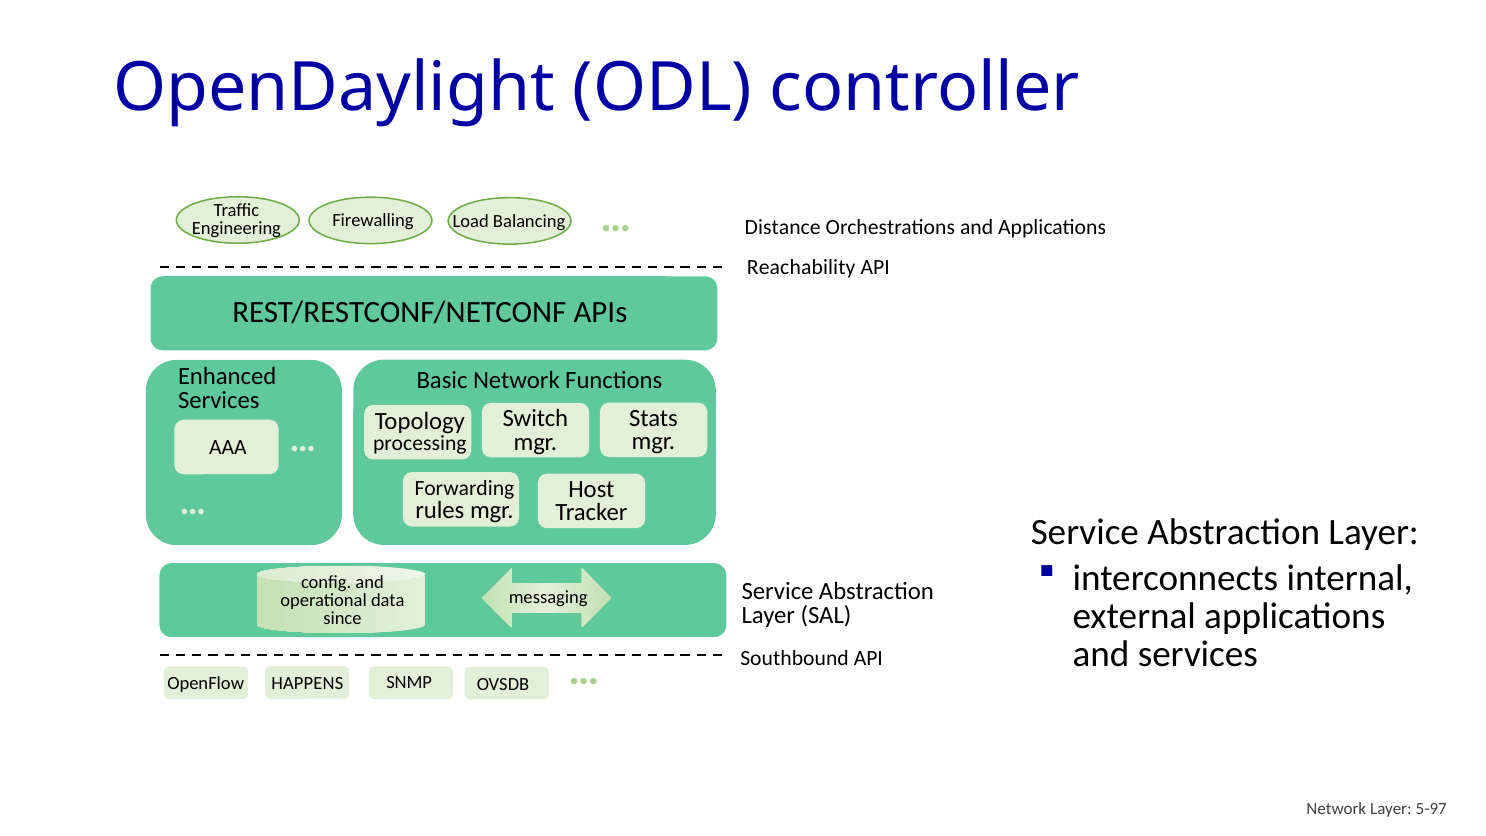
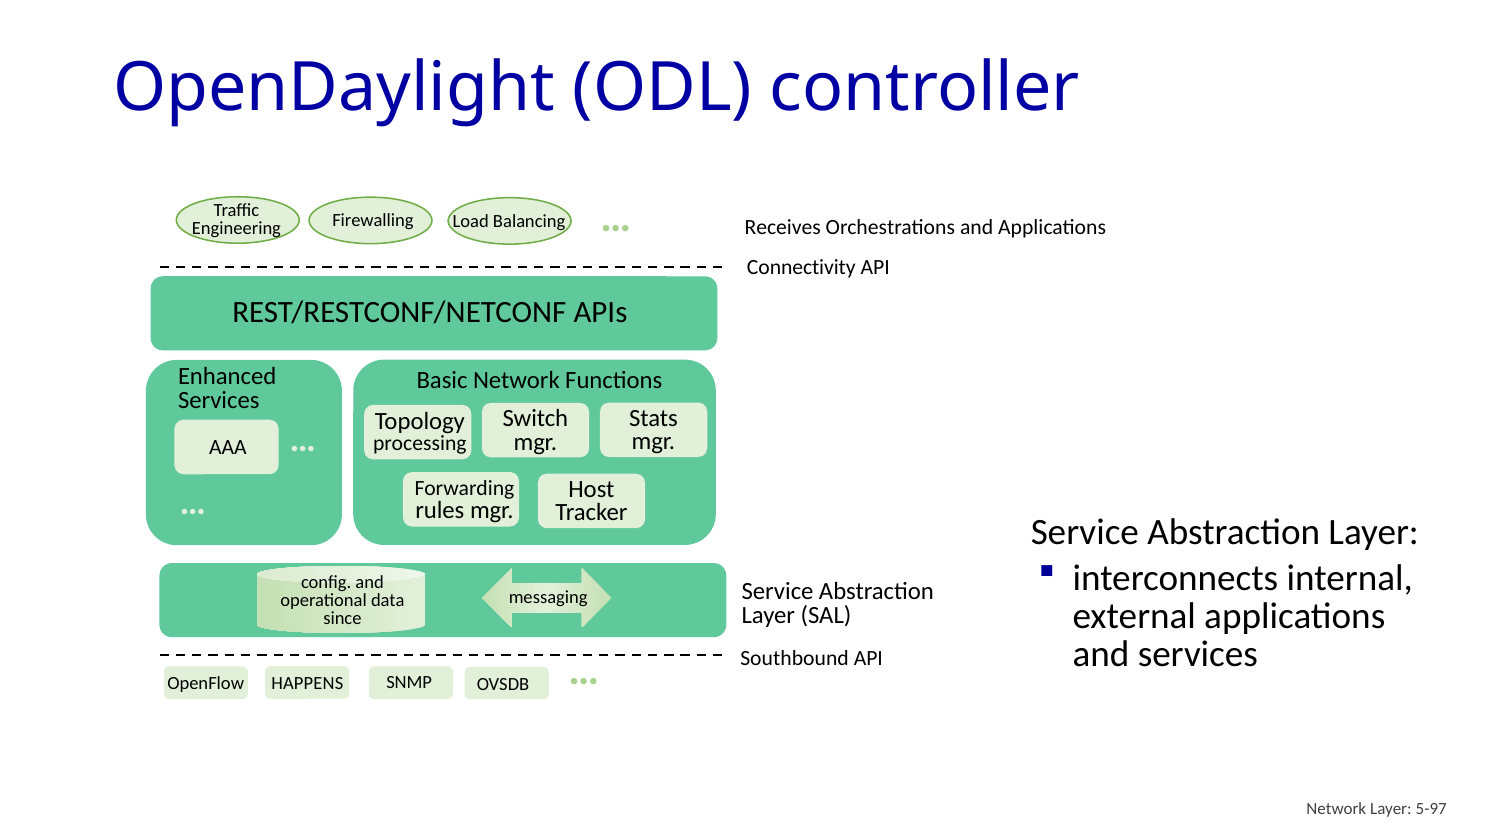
Distance: Distance -> Receives (783, 228)
Reachability: Reachability -> Connectivity (801, 267)
